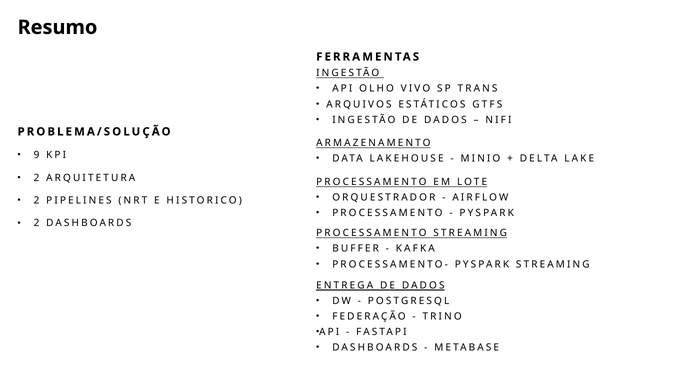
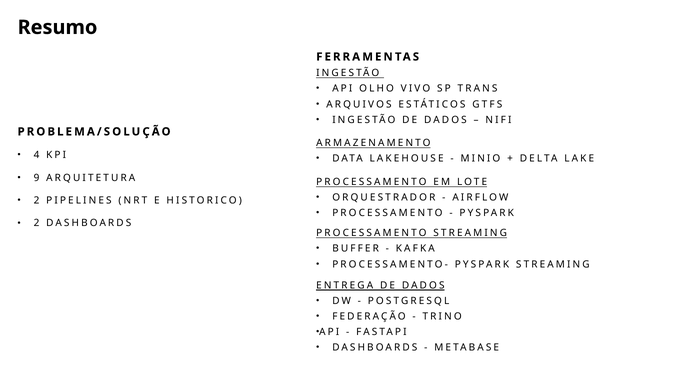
9: 9 -> 4 (37, 155)
2: 2 -> 9 (37, 178)
